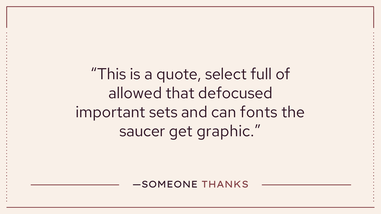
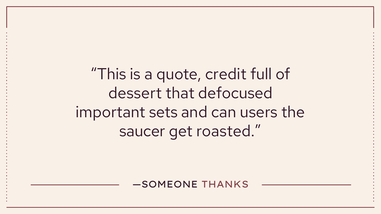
select: select -> credit (226, 74)
allowed: allowed -> dessert (135, 93)
fonts: fonts -> users (259, 112)
graphic: graphic -> roasted (229, 131)
